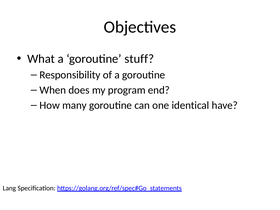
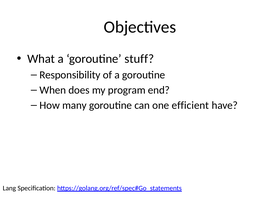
identical: identical -> efficient (190, 105)
